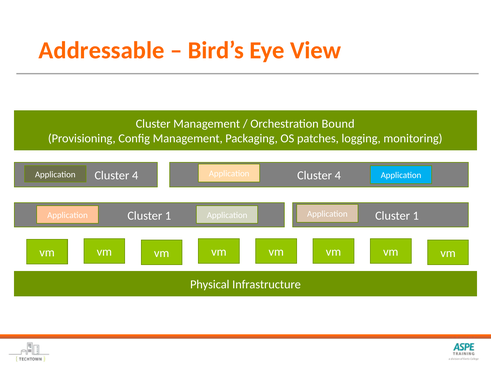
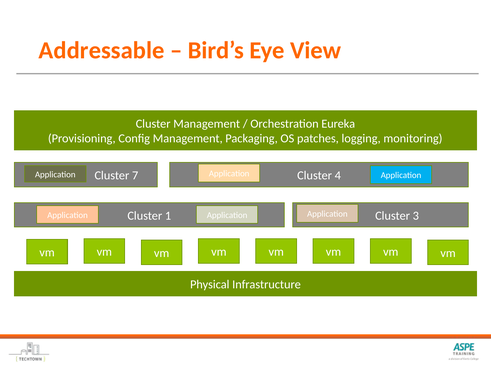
Bound: Bound -> Eureka (338, 124)
4: 4 -> 7 (135, 176)
1: 1 -> 3 (416, 216)
